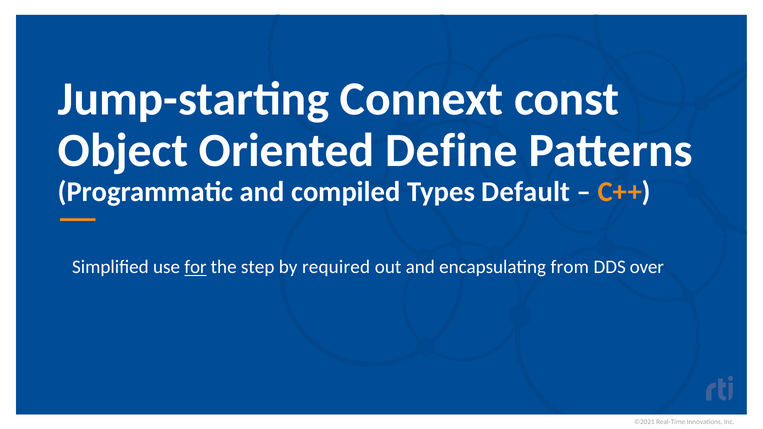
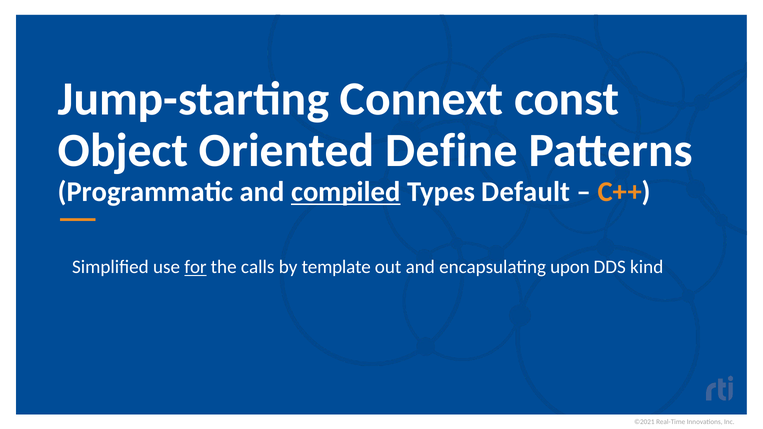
compiled underline: none -> present (346, 192)
step: step -> calls (258, 267)
required: required -> template (336, 267)
from: from -> upon (570, 267)
over: over -> kind (647, 267)
